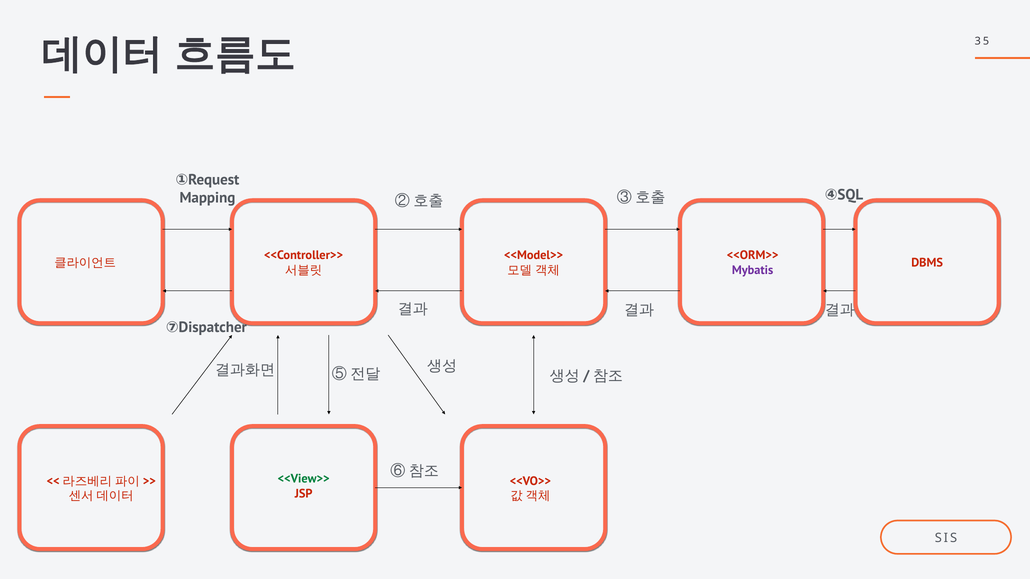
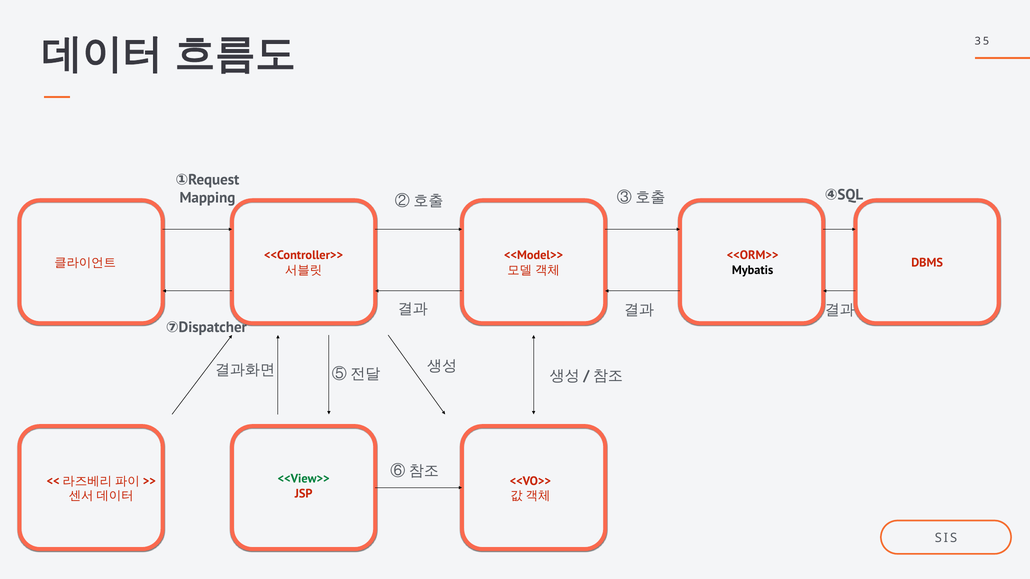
Mybatis colour: purple -> black (753, 270)
